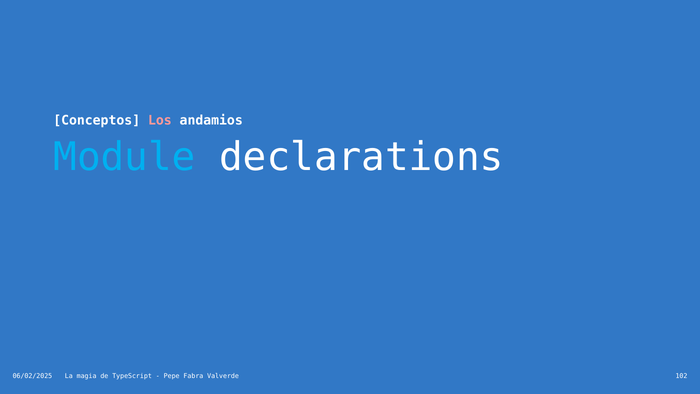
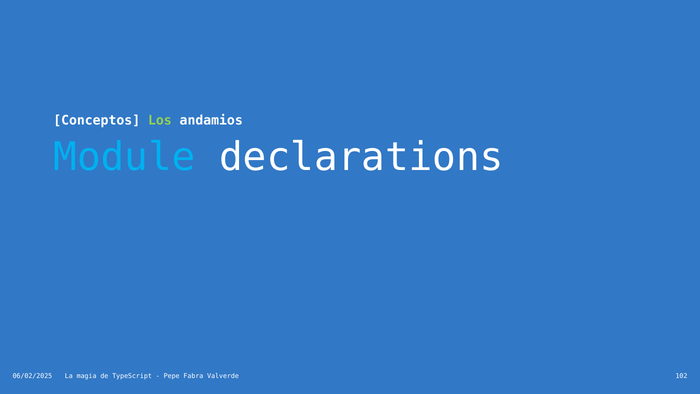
Los colour: pink -> light green (160, 120)
